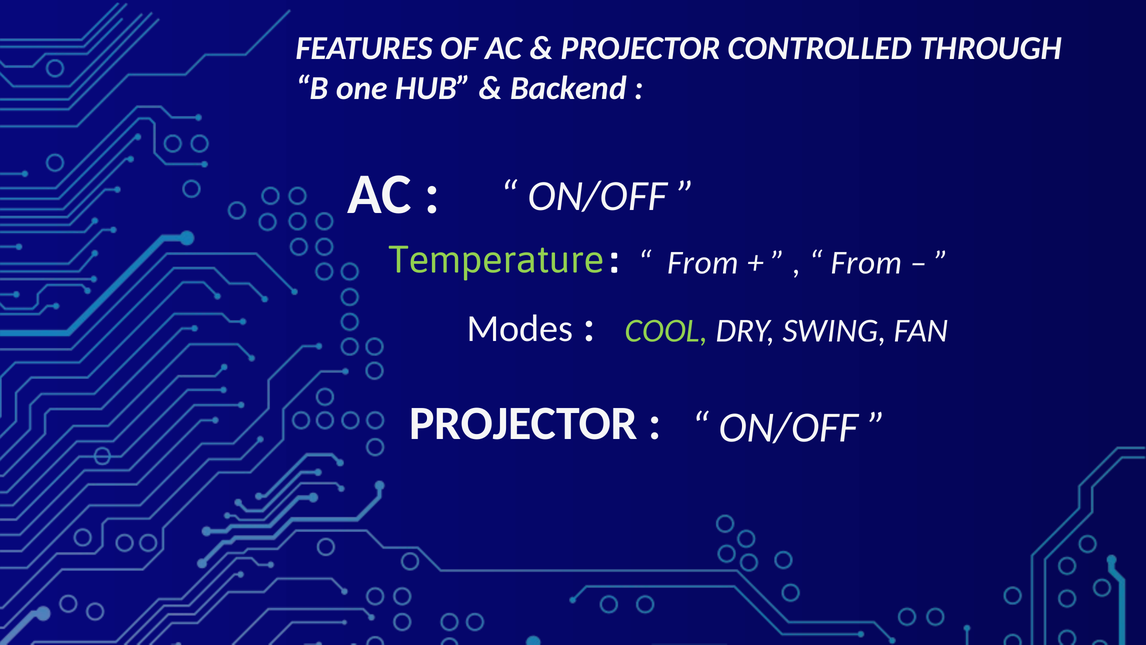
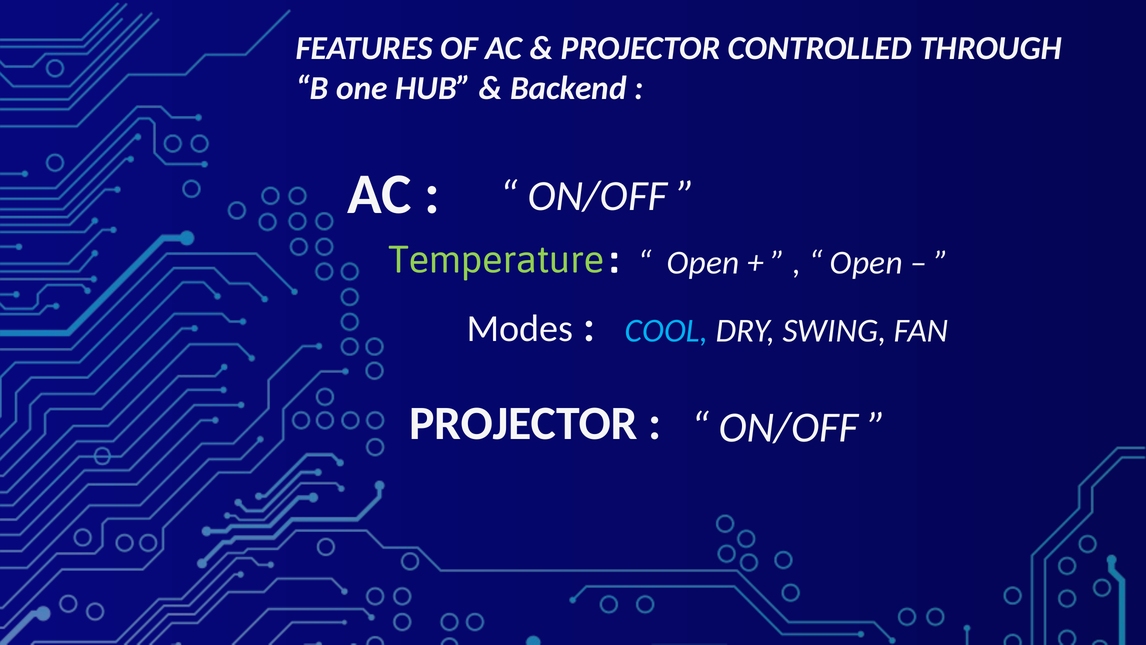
From: From -> Open (703, 262)
From: From -> Open (866, 262)
COOL colour: light green -> light blue (667, 330)
